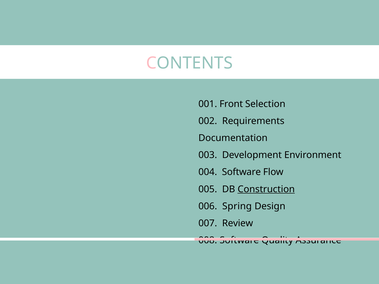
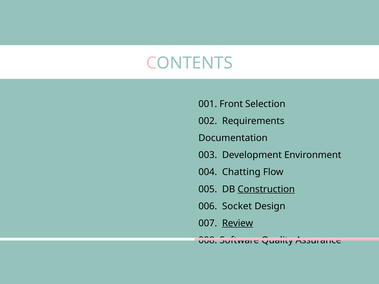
004 Software: Software -> Chatting (241, 172)
Spring: Spring -> Socket (237, 206)
Review underline: none -> present (238, 223)
